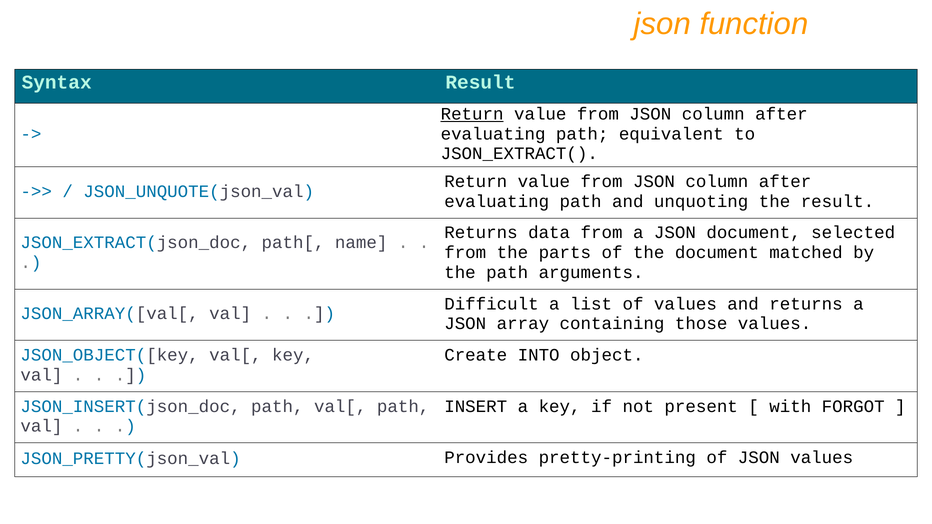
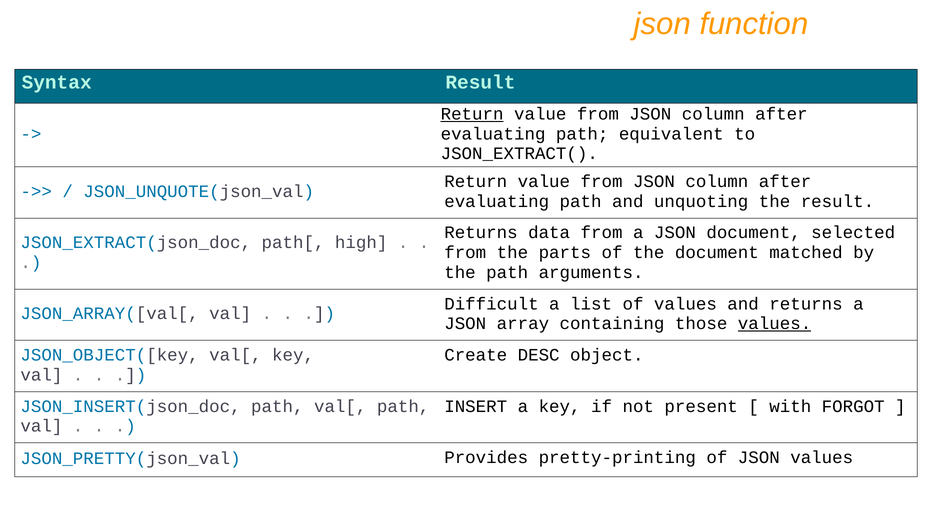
name: name -> high (361, 243)
values underline: none -> present (775, 324)
INTO: INTO -> DESC (539, 355)
